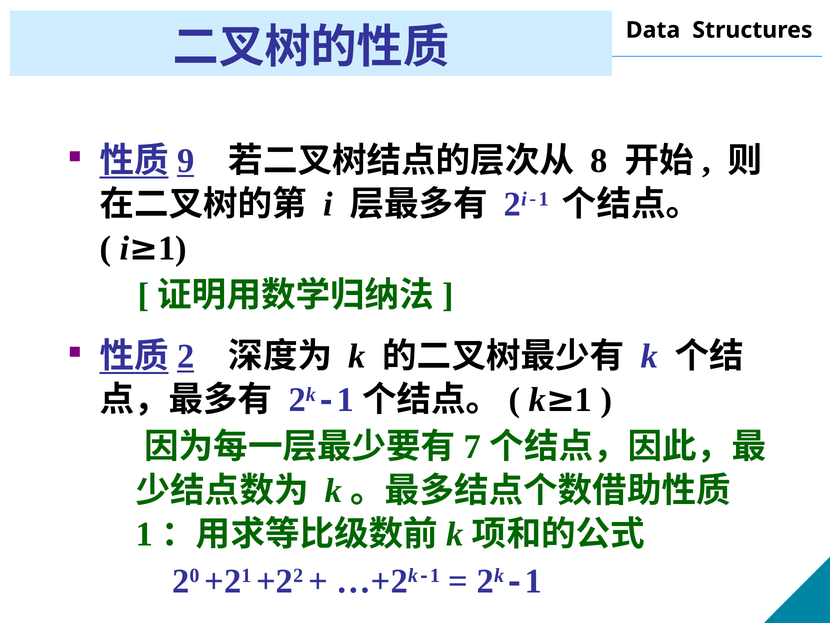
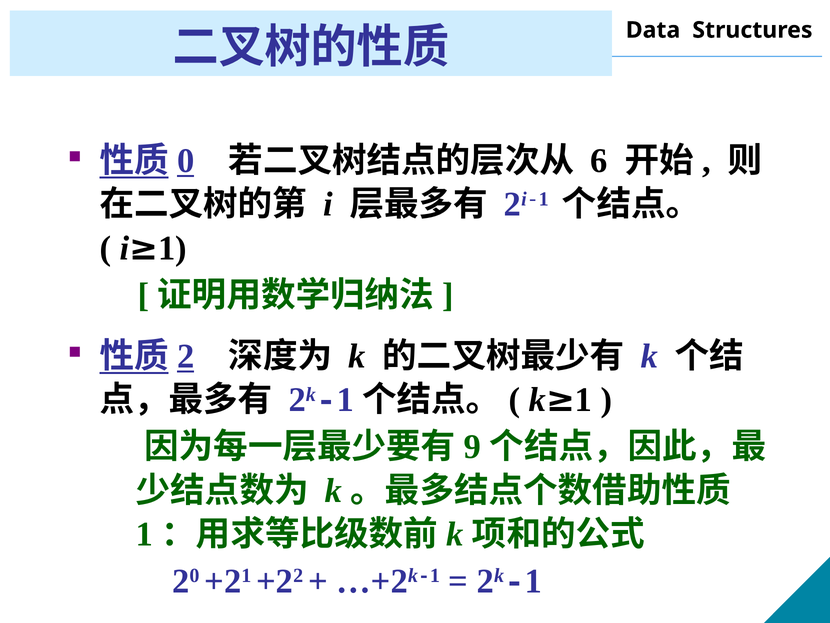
9: 9 -> 0 (186, 161)
8: 8 -> 6 (599, 161)
7: 7 -> 9 (473, 447)
